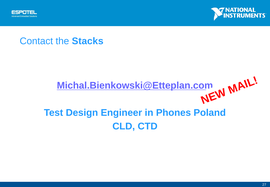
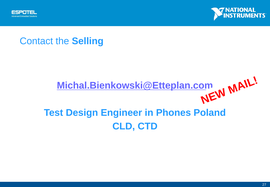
Stacks: Stacks -> Selling (88, 41)
